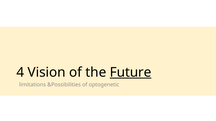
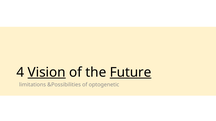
Vision underline: none -> present (47, 73)
